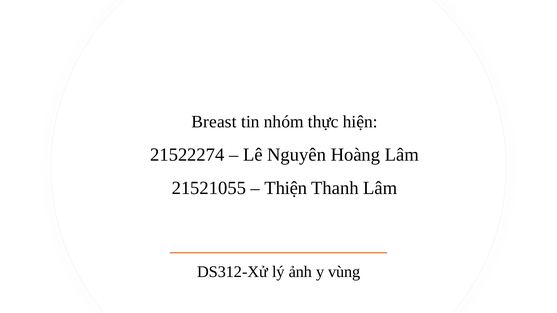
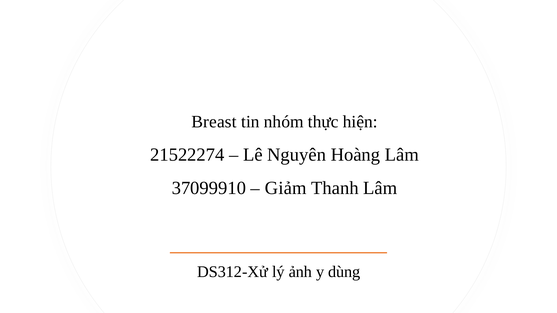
21521055: 21521055 -> 37099910 (209, 188)
Thiện: Thiện -> Giảm (286, 188)
vùng: vùng -> dùng (344, 272)
